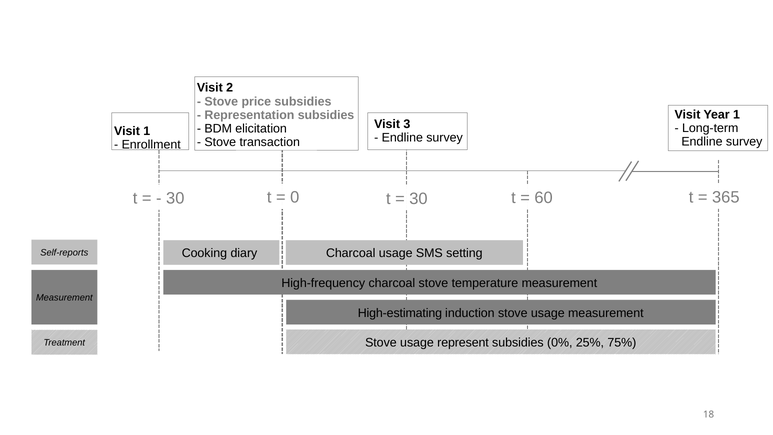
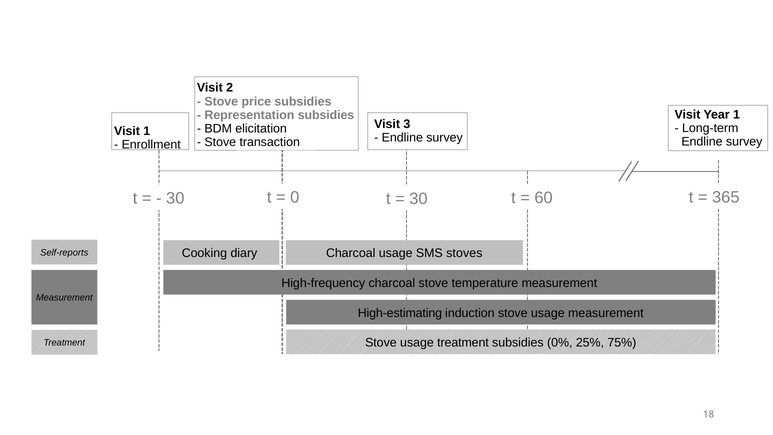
setting: setting -> stoves (464, 253)
usage represent: represent -> treatment (463, 343)
